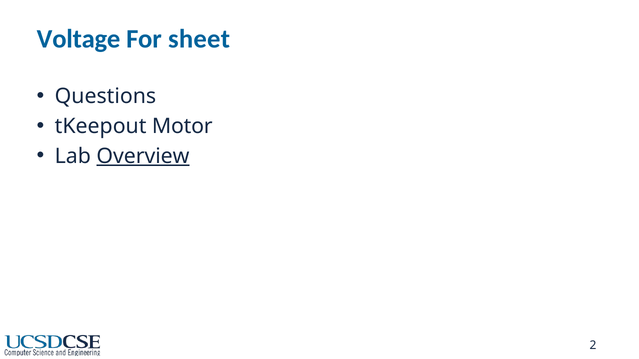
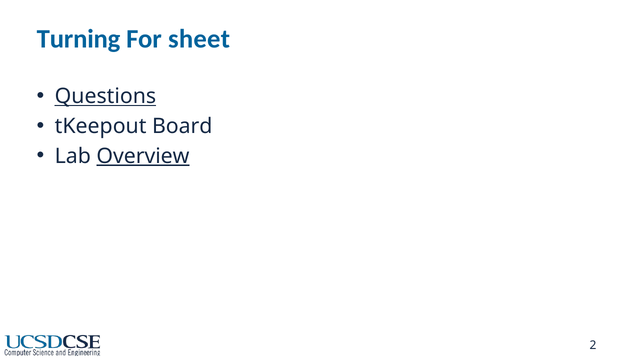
Voltage: Voltage -> Turning (79, 39)
Questions underline: none -> present (105, 97)
Motor: Motor -> Board (182, 126)
